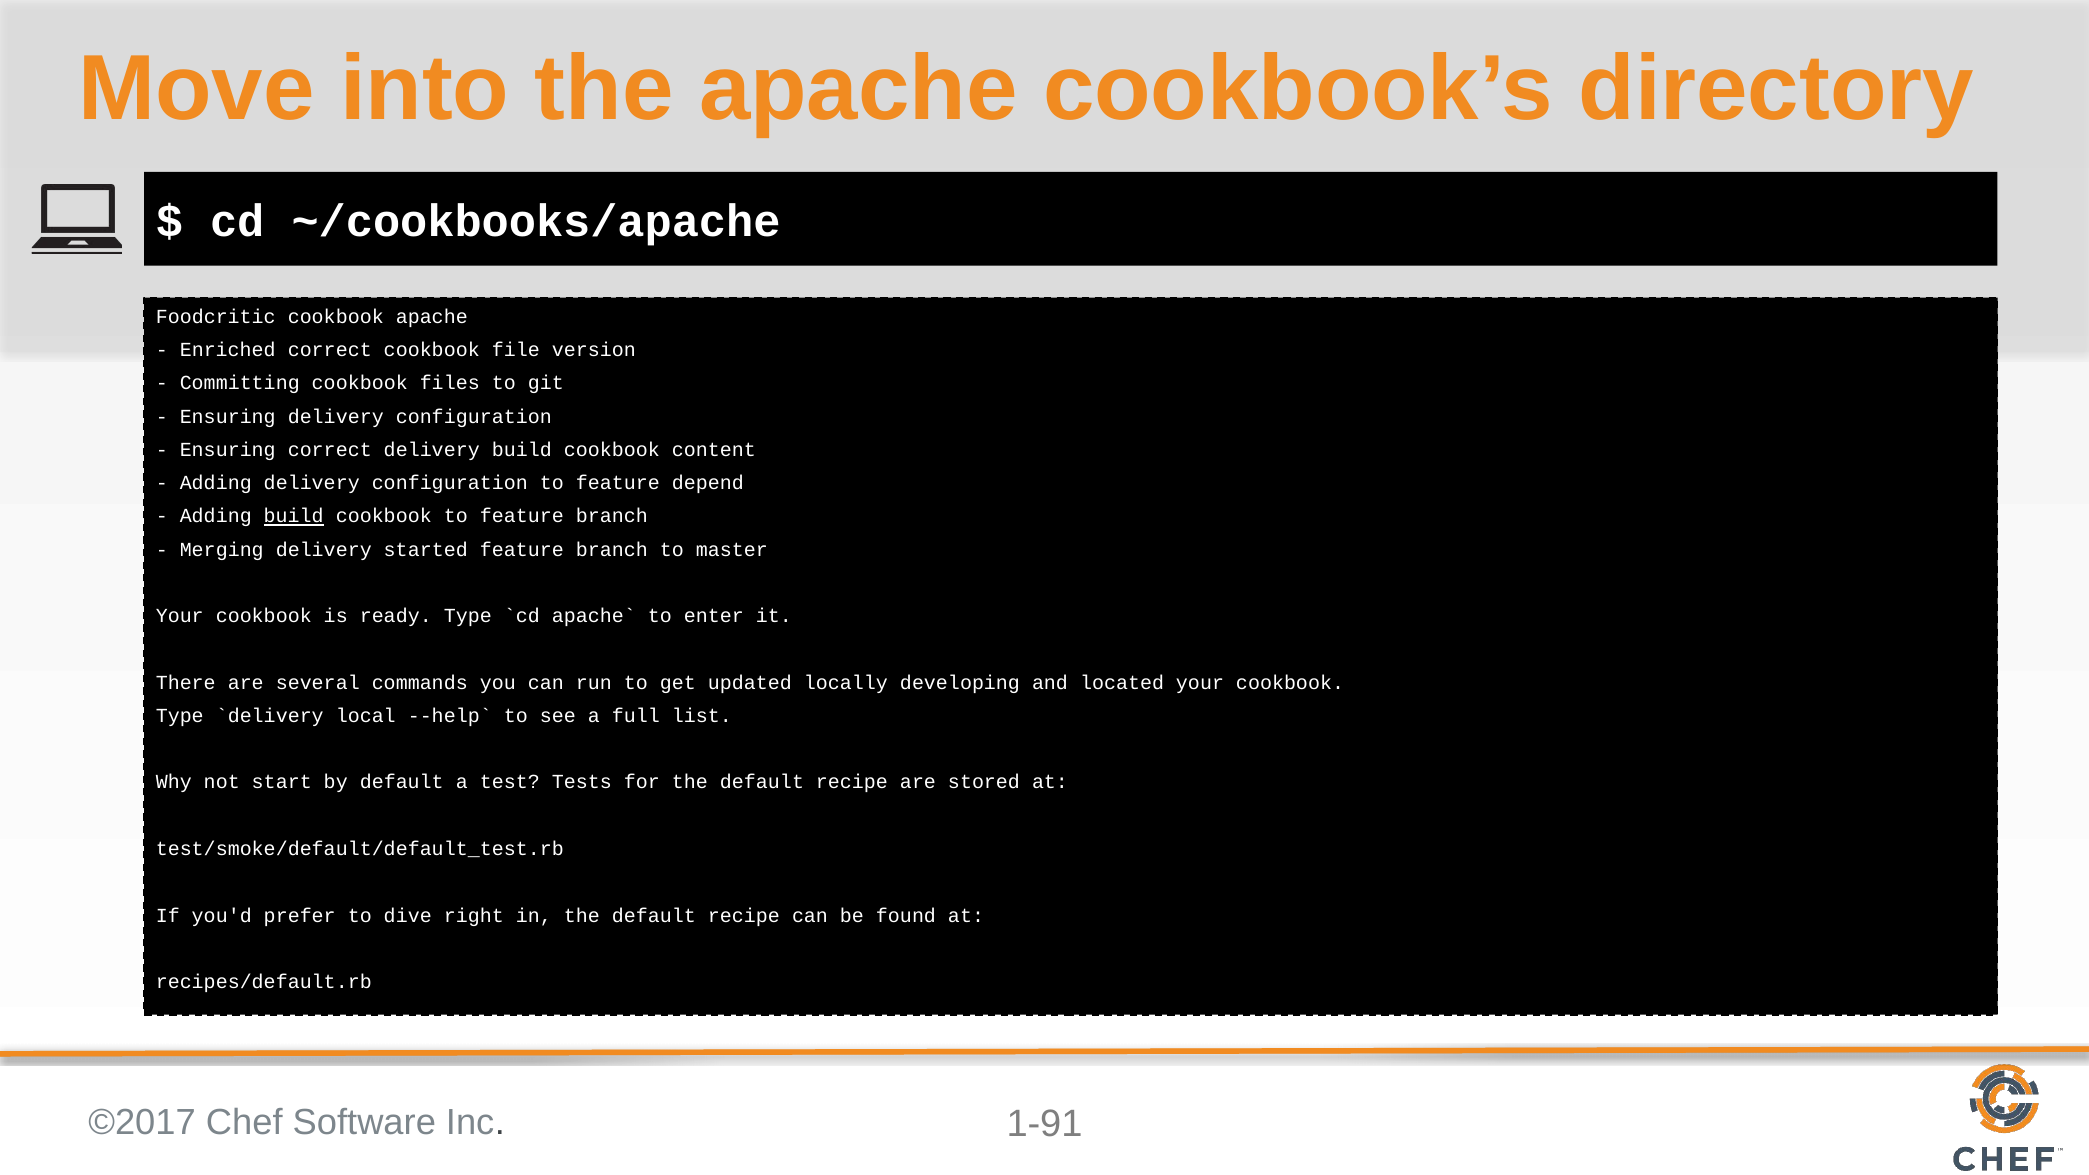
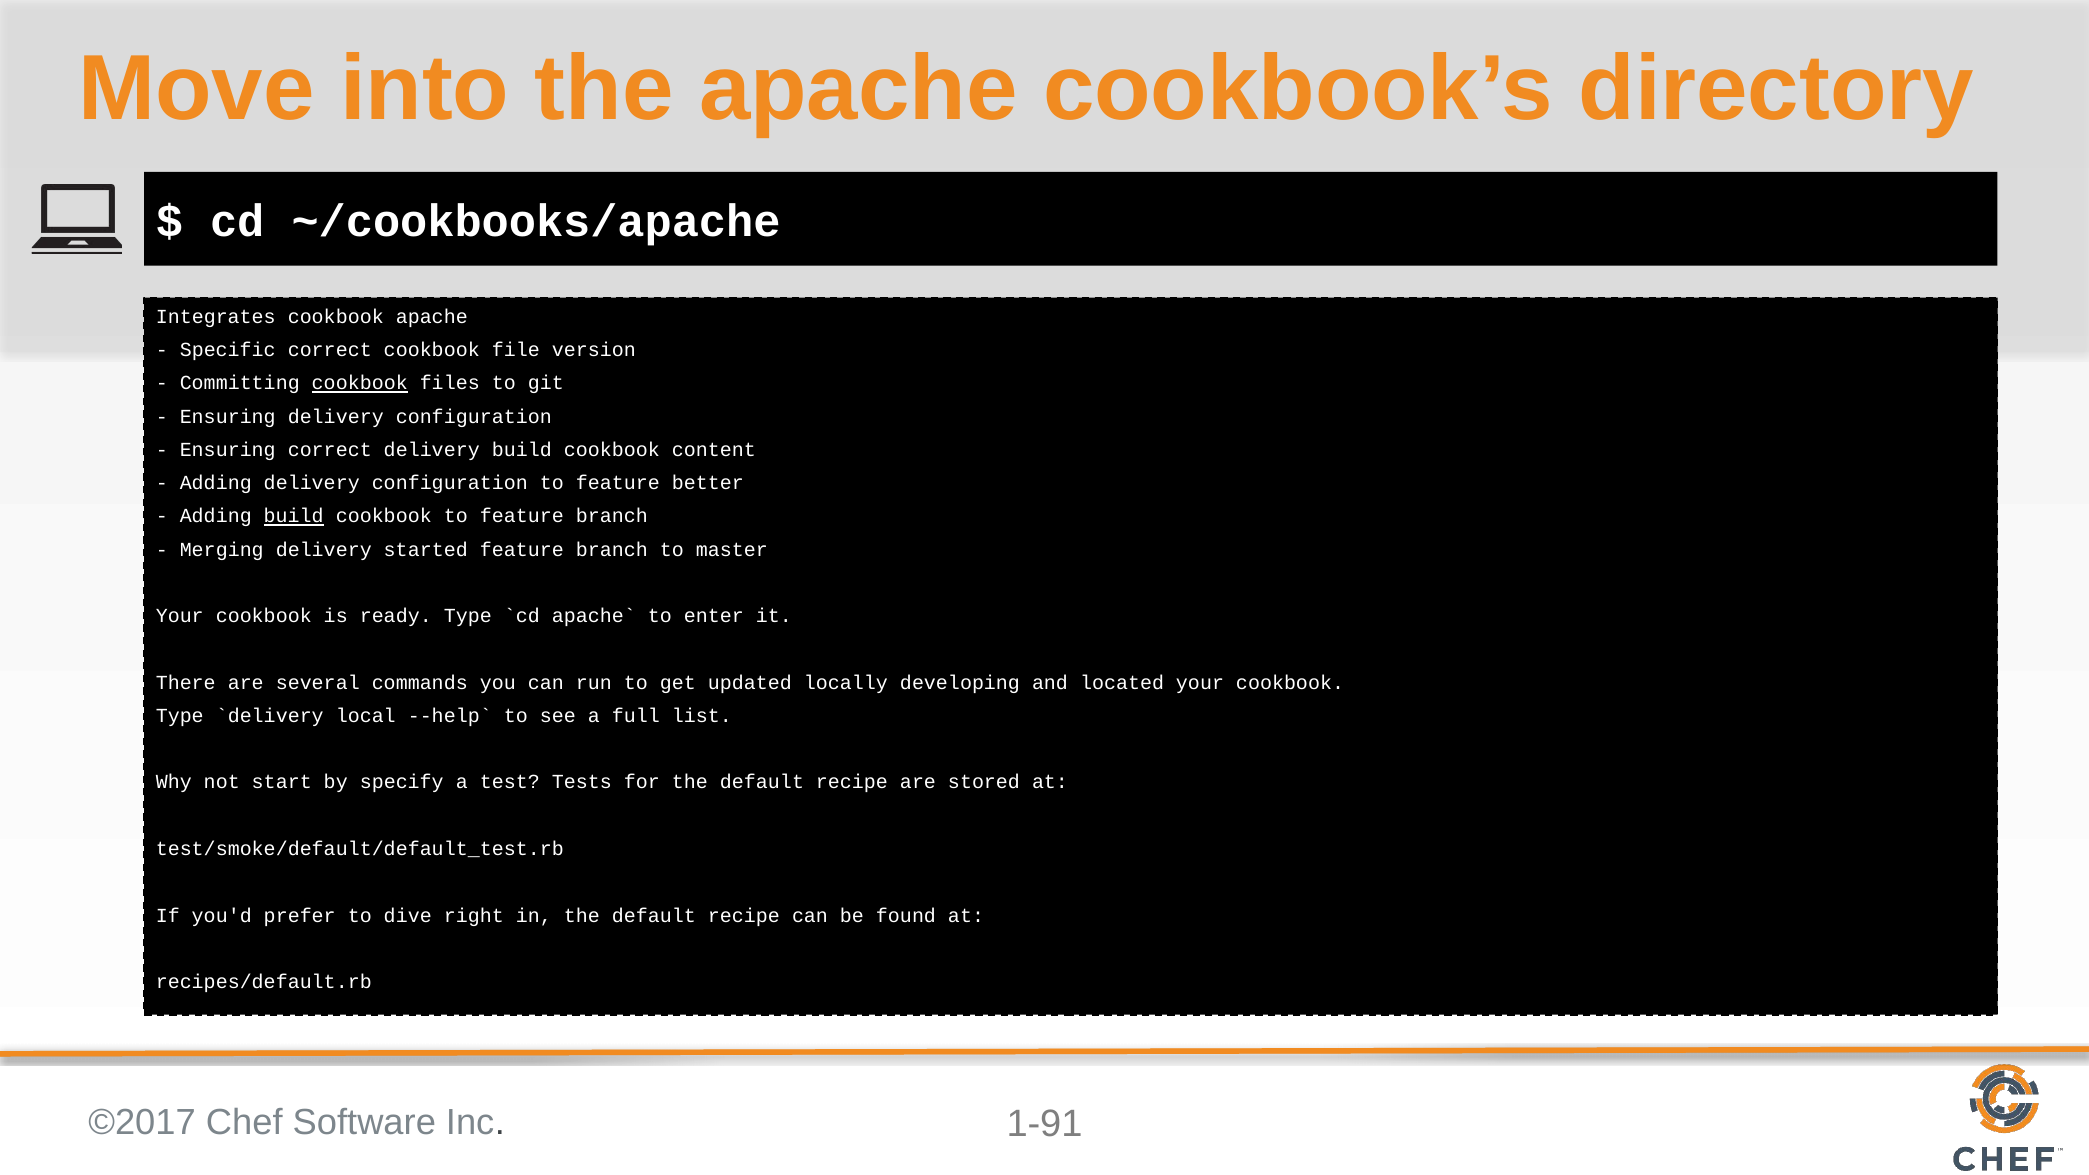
Foodcritic: Foodcritic -> Integrates (216, 317)
Enriched: Enriched -> Specific (228, 350)
cookbook underline: none -> present (360, 383)
depend: depend -> better (708, 483)
by default: default -> specify (402, 782)
